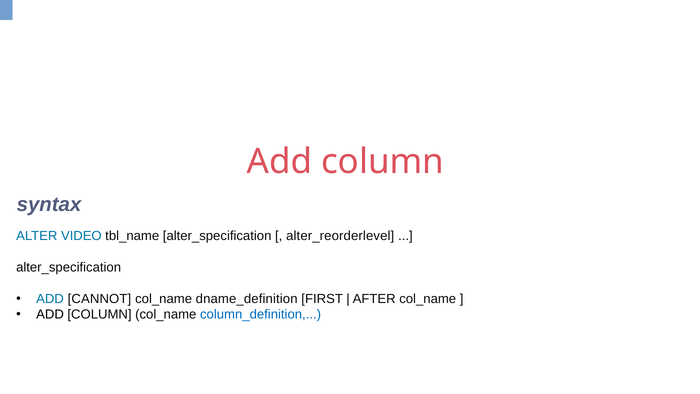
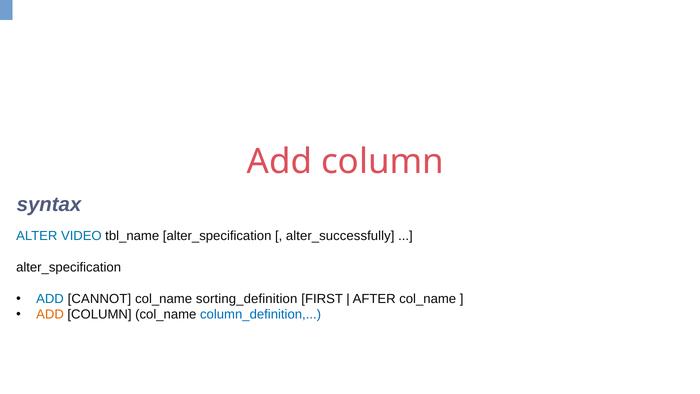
alter_reorderlevel: alter_reorderlevel -> alter_successfully (340, 236)
dname_definition: dname_definition -> sorting_definition (247, 299)
ADD colour: black -> orange (50, 314)
